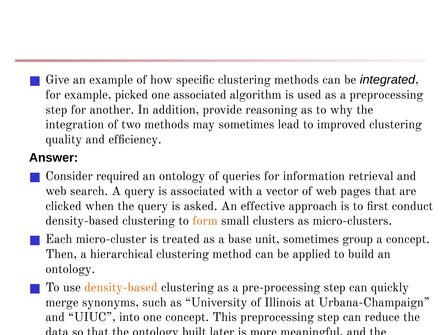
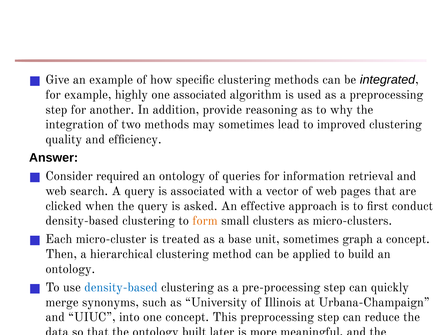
picked: picked -> highly (131, 95)
group: group -> graph (358, 239)
density-based colour: orange -> blue (121, 288)
